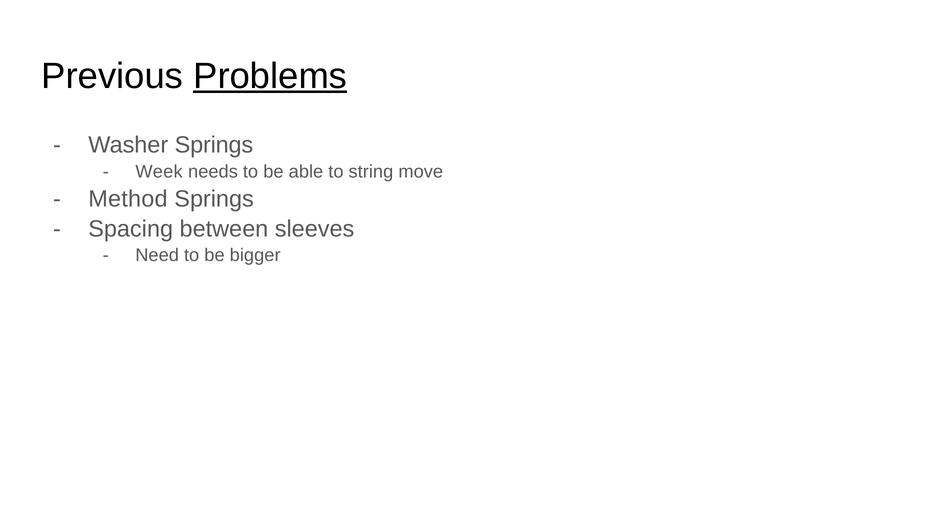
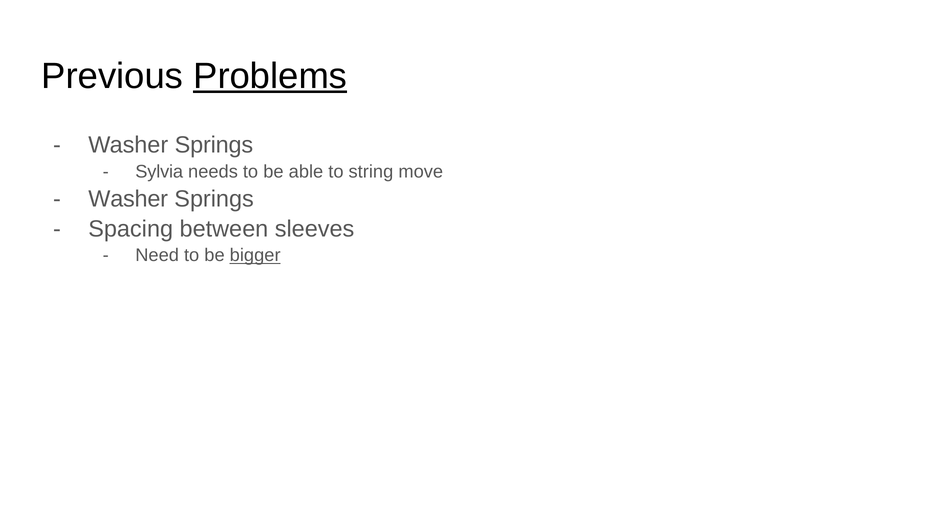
Week: Week -> Sylvia (159, 172)
Method: Method -> Washer (128, 199)
bigger underline: none -> present (255, 256)
